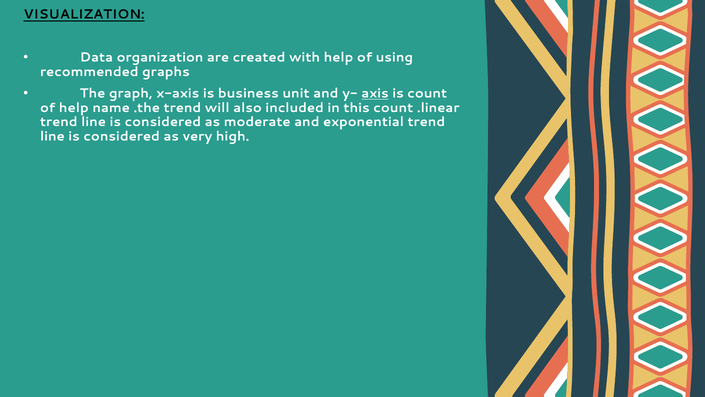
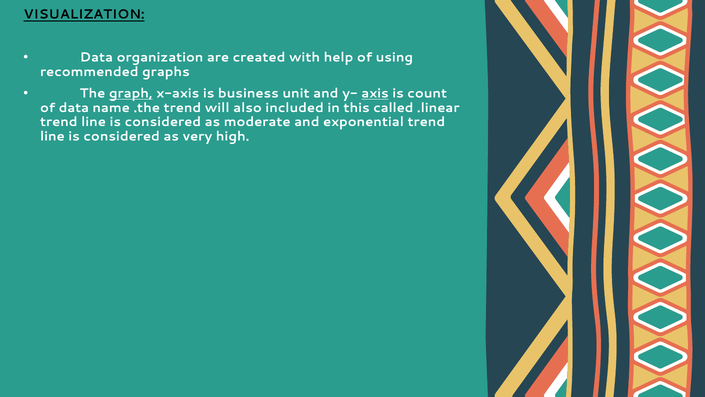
graph underline: none -> present (131, 93)
of help: help -> data (74, 108)
this count: count -> called (393, 108)
